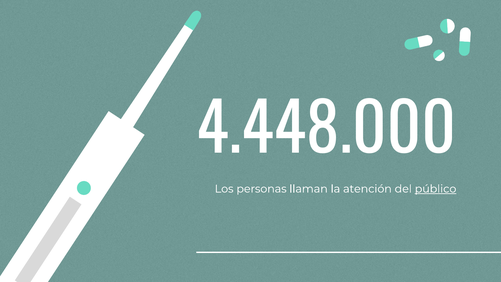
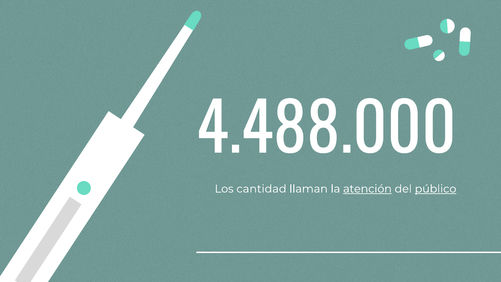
4.448.000: 4.448.000 -> 4.488.000 (326, 131)
personas: personas -> cantidad (261, 189)
atención underline: none -> present (367, 189)
